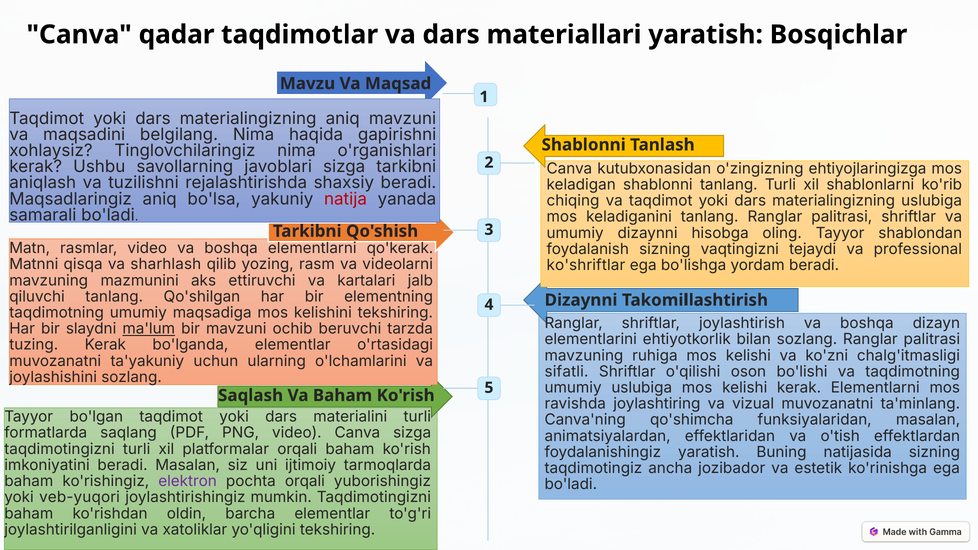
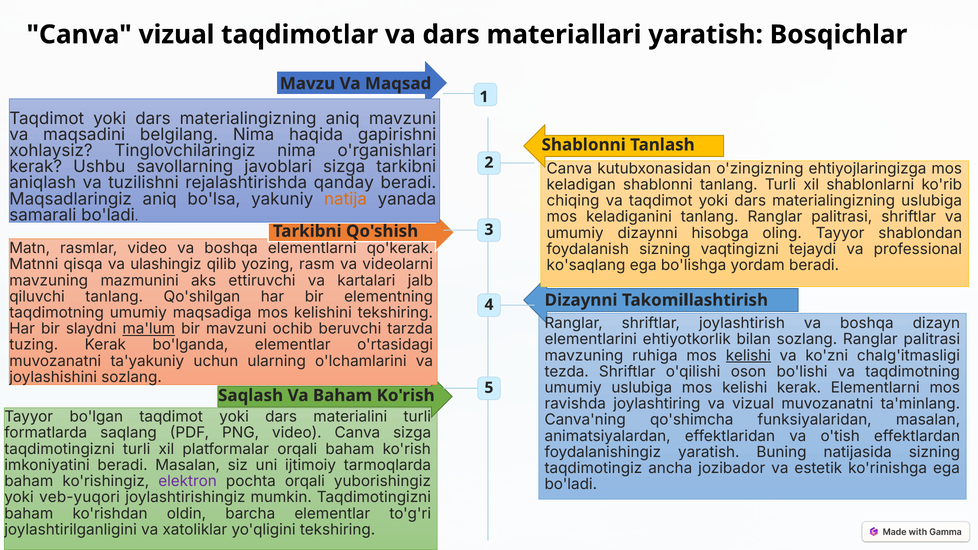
Canva qadar: qadar -> vizual (177, 35)
shaxsiy: shaxsiy -> qanday (344, 183)
natija colour: red -> orange (346, 199)
sharhlash: sharhlash -> ulashingiz (166, 264)
ko'shriftlar: ko'shriftlar -> ko'saqlang (586, 265)
kelishi underline: none -> present (748, 356)
sifatli: sifatli -> tezda (567, 372)
